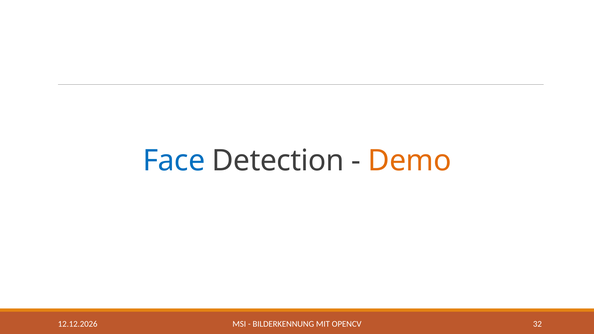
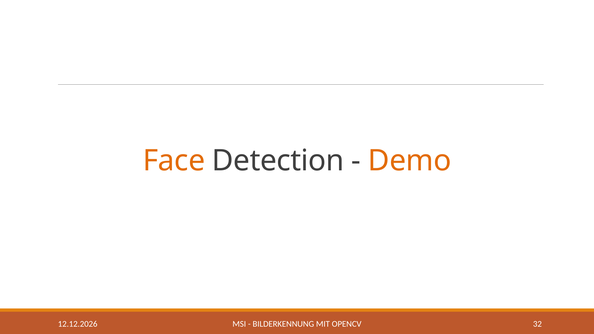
Face colour: blue -> orange (174, 161)
